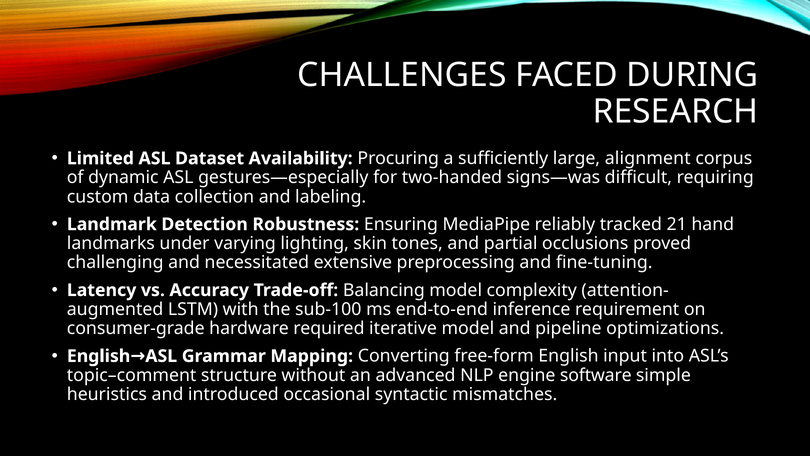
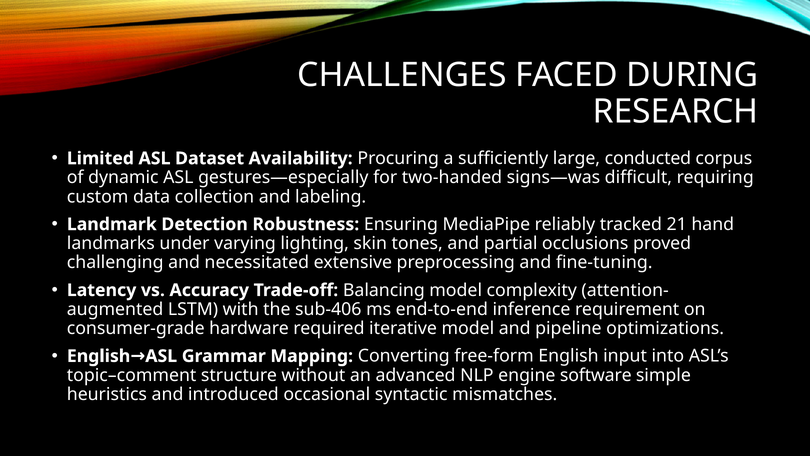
alignment: alignment -> conducted (648, 158)
sub-100: sub-100 -> sub-406 (328, 309)
